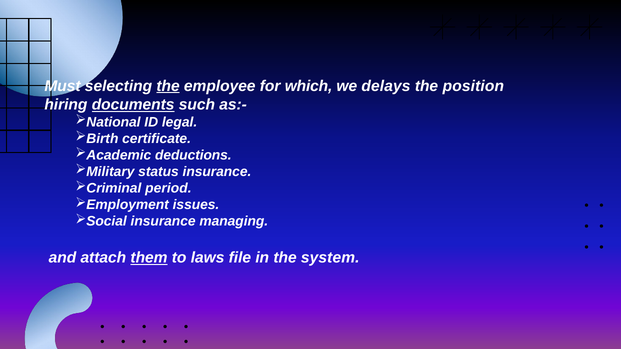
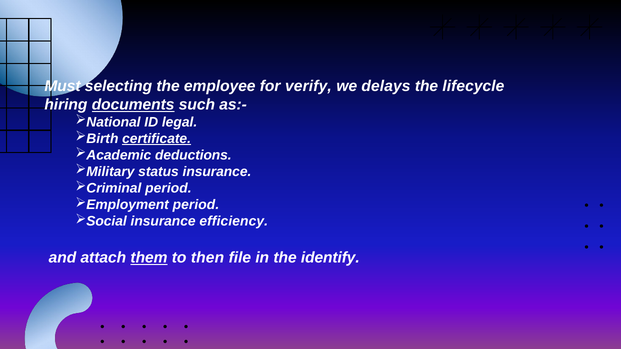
the underline: present -> none (168, 86)
which: which -> verify (308, 86)
position: position -> lifecycle (473, 86)
certificate underline: none -> present (157, 139)
issues: issues -> period (196, 205)
managing: managing -> efficiency (234, 222)
laws: laws -> then (208, 258)
system: system -> identify (330, 258)
